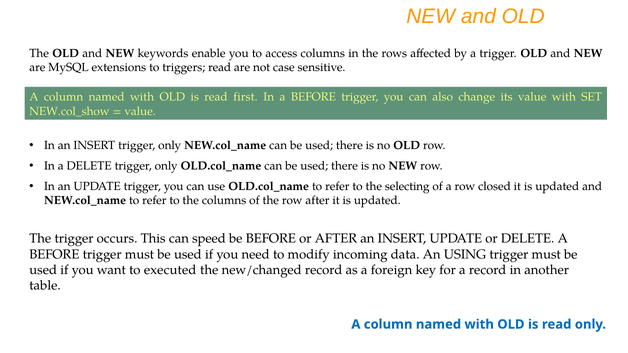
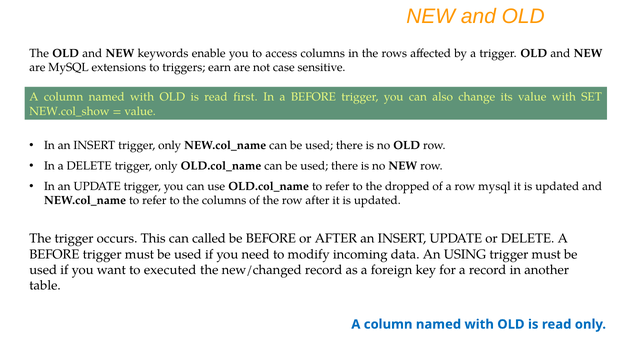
triggers read: read -> earn (220, 67)
selecting: selecting -> dropped (407, 186)
row closed: closed -> mysql (494, 186)
speed: speed -> called (209, 239)
